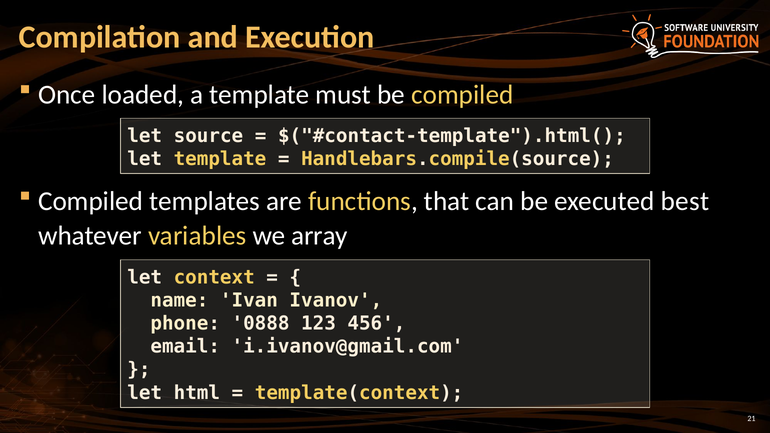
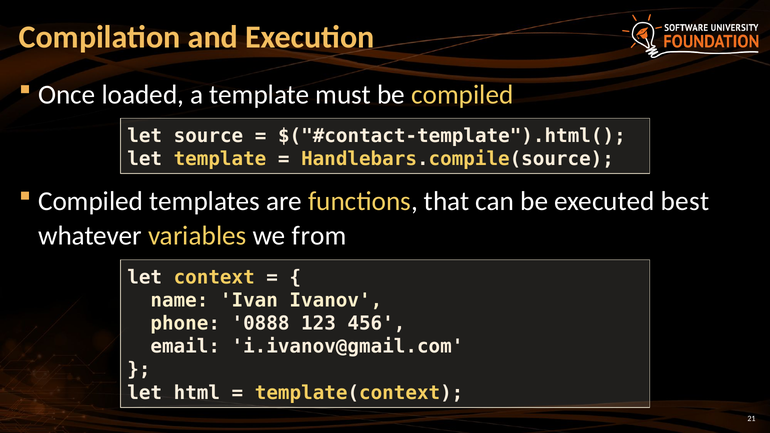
array: array -> from (319, 236)
